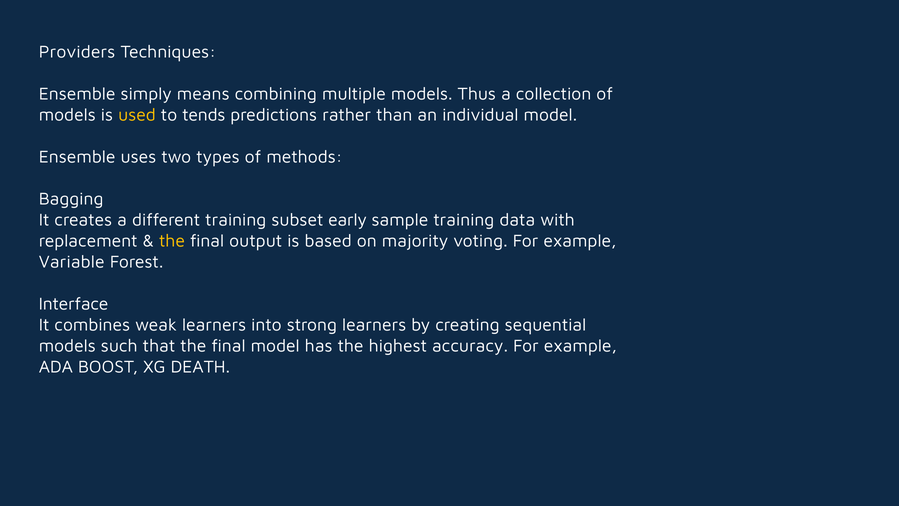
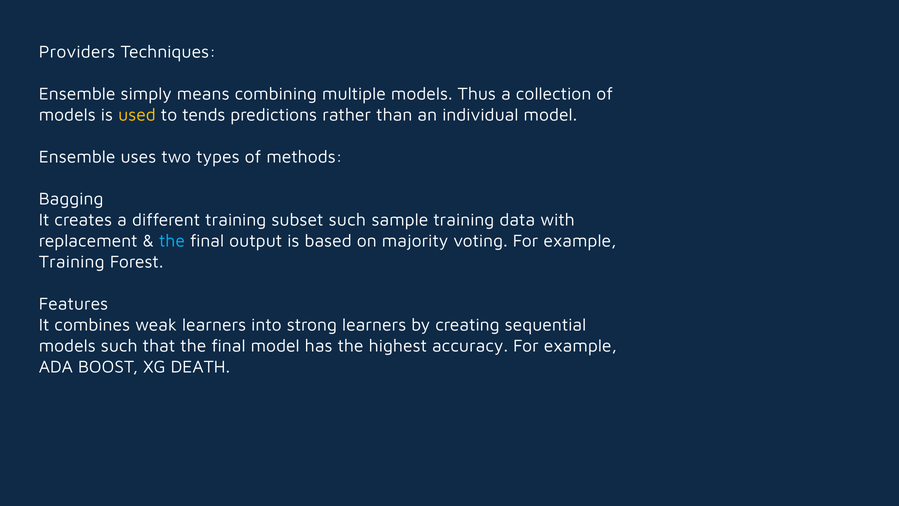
subset early: early -> such (347, 220)
the colour: yellow -> light blue (172, 241)
Variable: Variable -> Training (72, 262)
Interface: Interface -> Features (73, 304)
